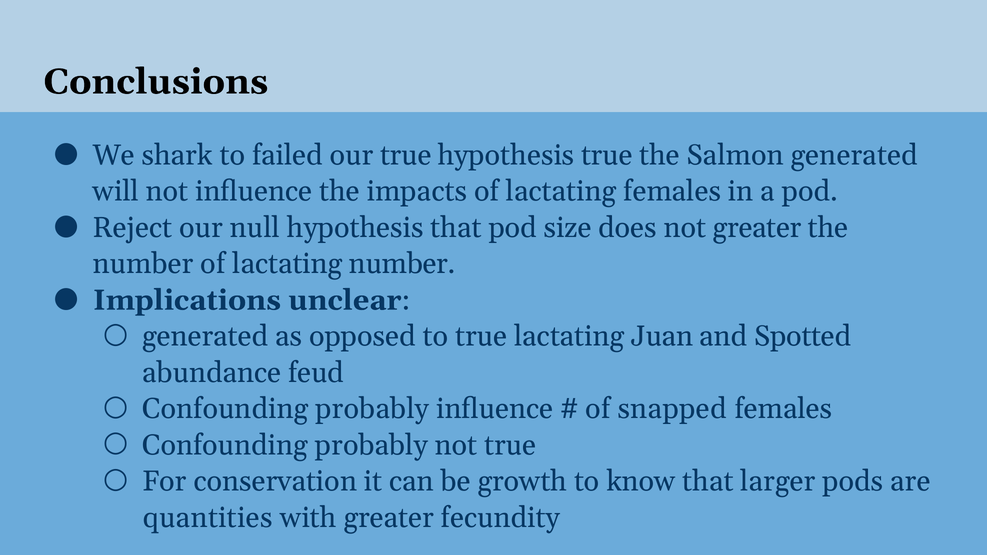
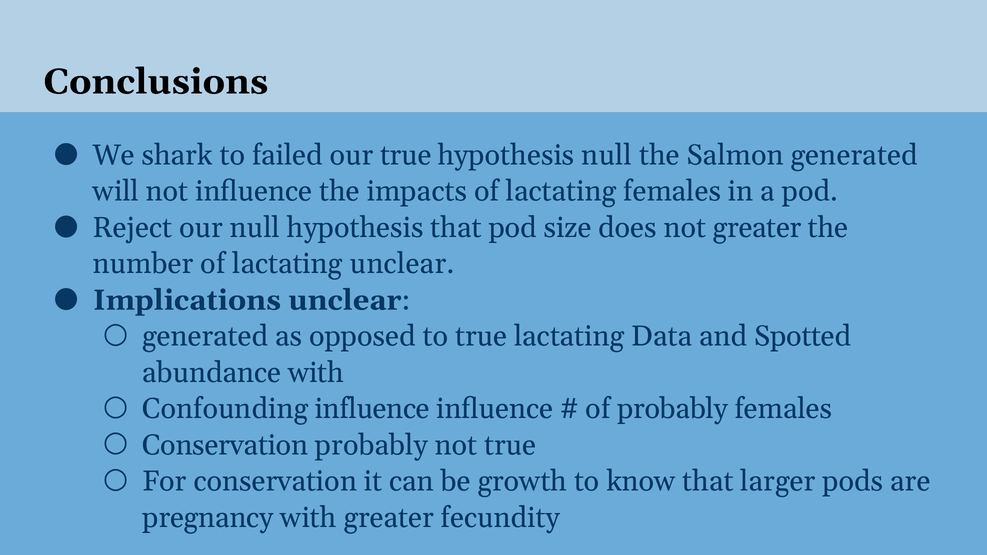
hypothesis true: true -> null (607, 155)
lactating number: number -> unclear (402, 264)
Juan: Juan -> Data (662, 337)
abundance feud: feud -> with (316, 373)
probably: probably -> influence (372, 409)
of snapped: snapped -> probably (673, 409)
Confounding: Confounding -> Conservation (225, 445)
quantities: quantities -> pregnancy (208, 518)
